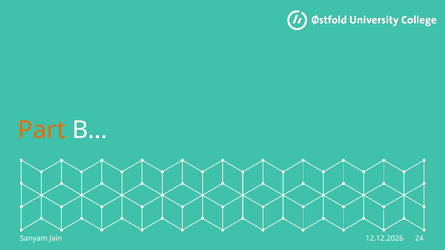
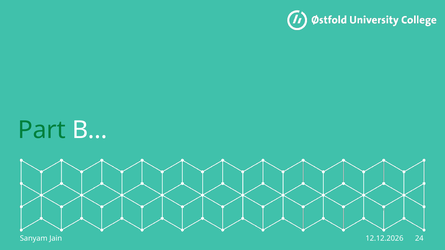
Part colour: orange -> green (42, 130)
